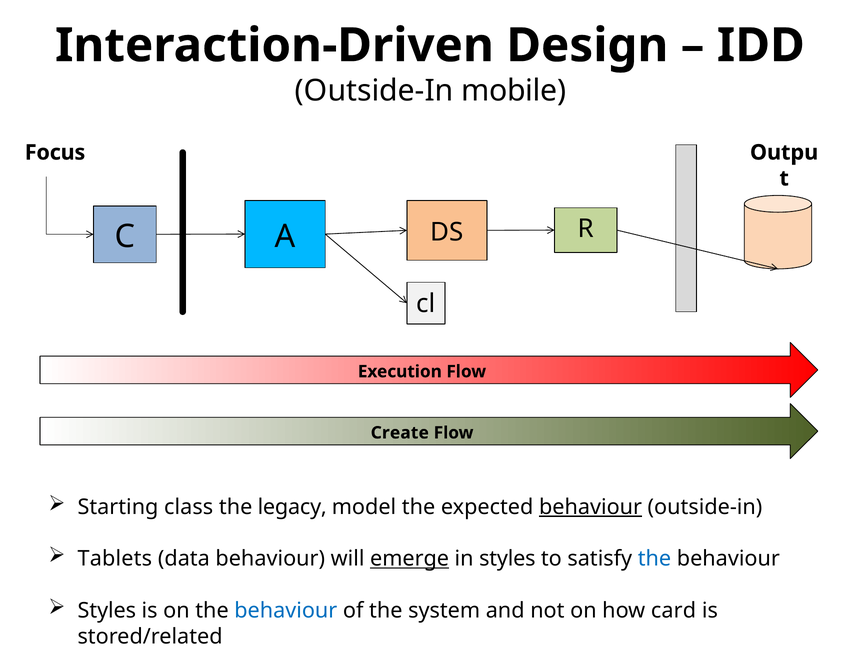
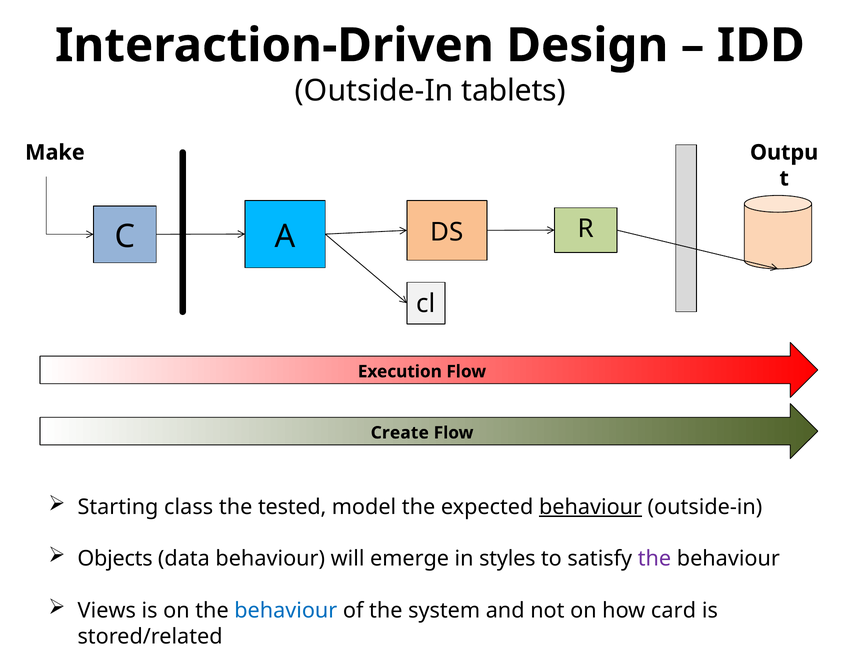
mobile: mobile -> tablets (514, 91)
Focus: Focus -> Make (55, 153)
legacy: legacy -> tested (292, 507)
Tablets: Tablets -> Objects (115, 559)
emerge underline: present -> none (410, 559)
the colour: blue -> purple (654, 559)
Styles: Styles -> Views (107, 611)
